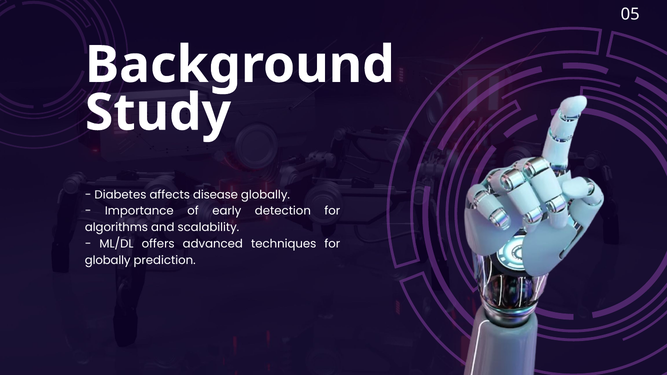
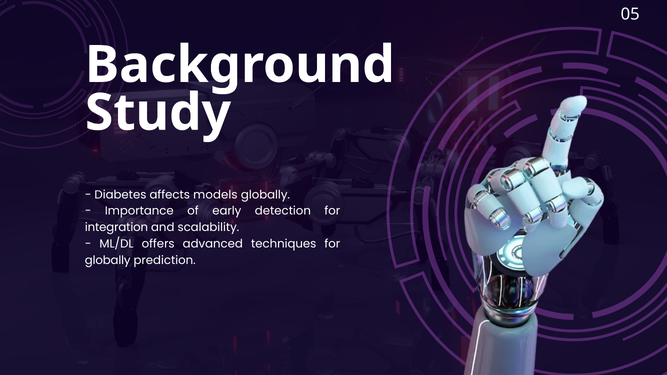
disease: disease -> models (215, 195)
algorithms: algorithms -> integration (116, 228)
